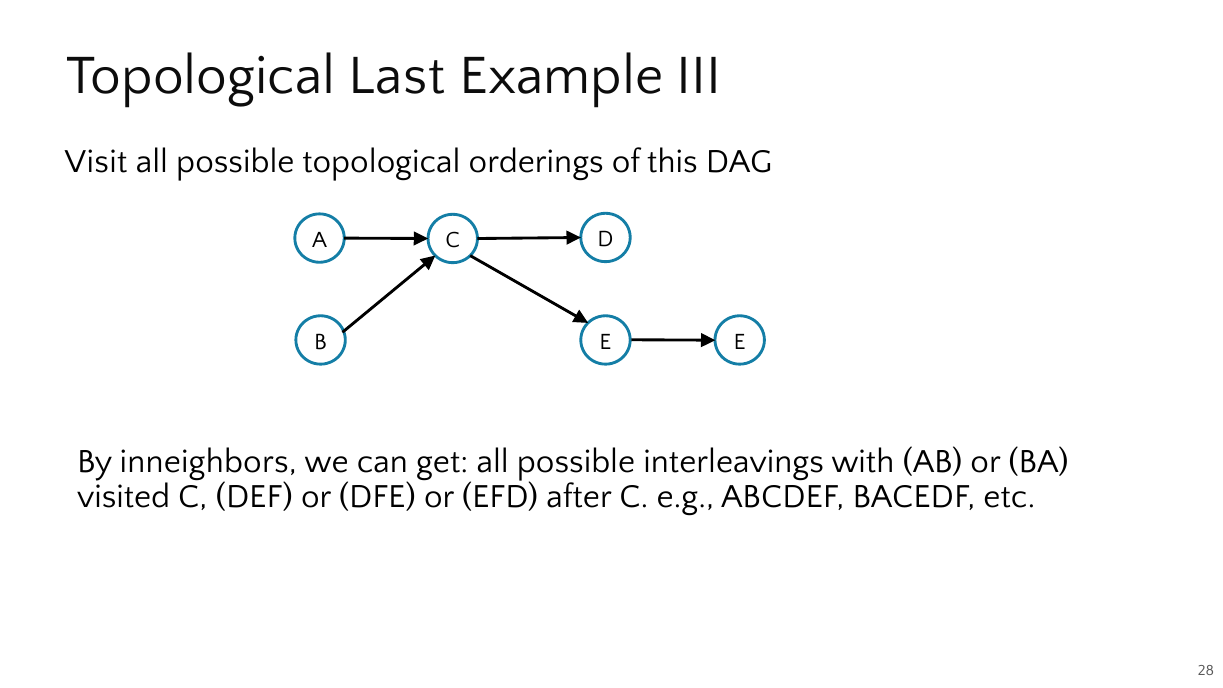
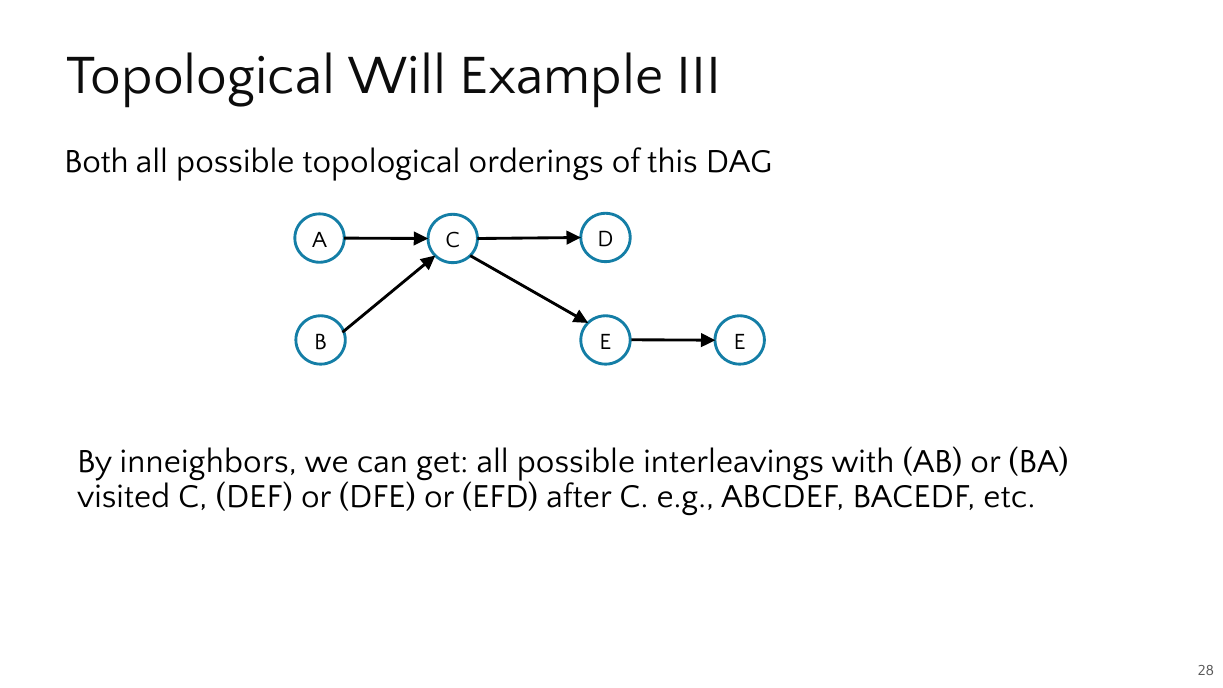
Last: Last -> Will (398, 75)
Visit: Visit -> Both (96, 161)
